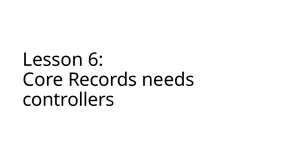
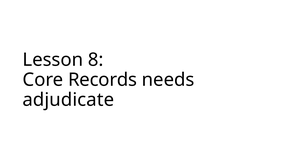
6: 6 -> 8 (96, 60)
controllers: controllers -> adjudicate (68, 100)
